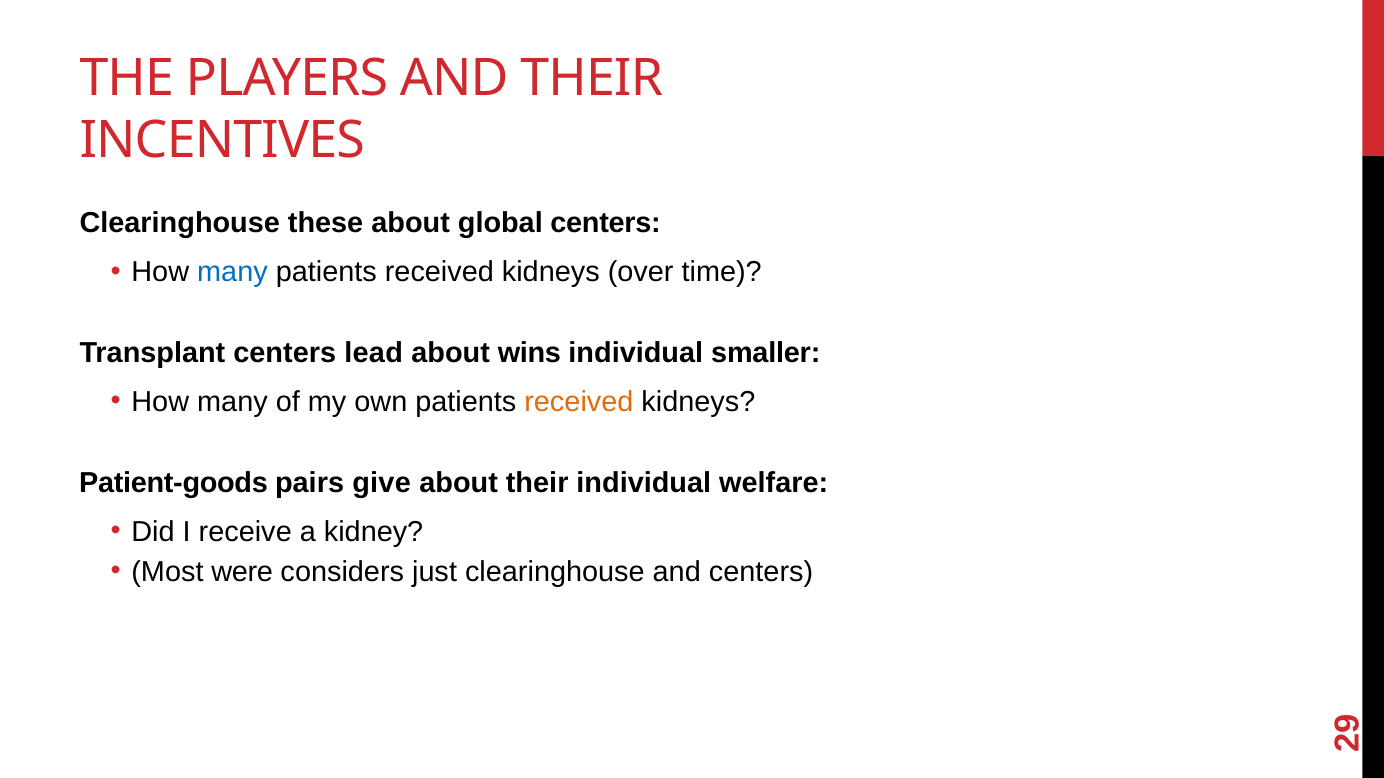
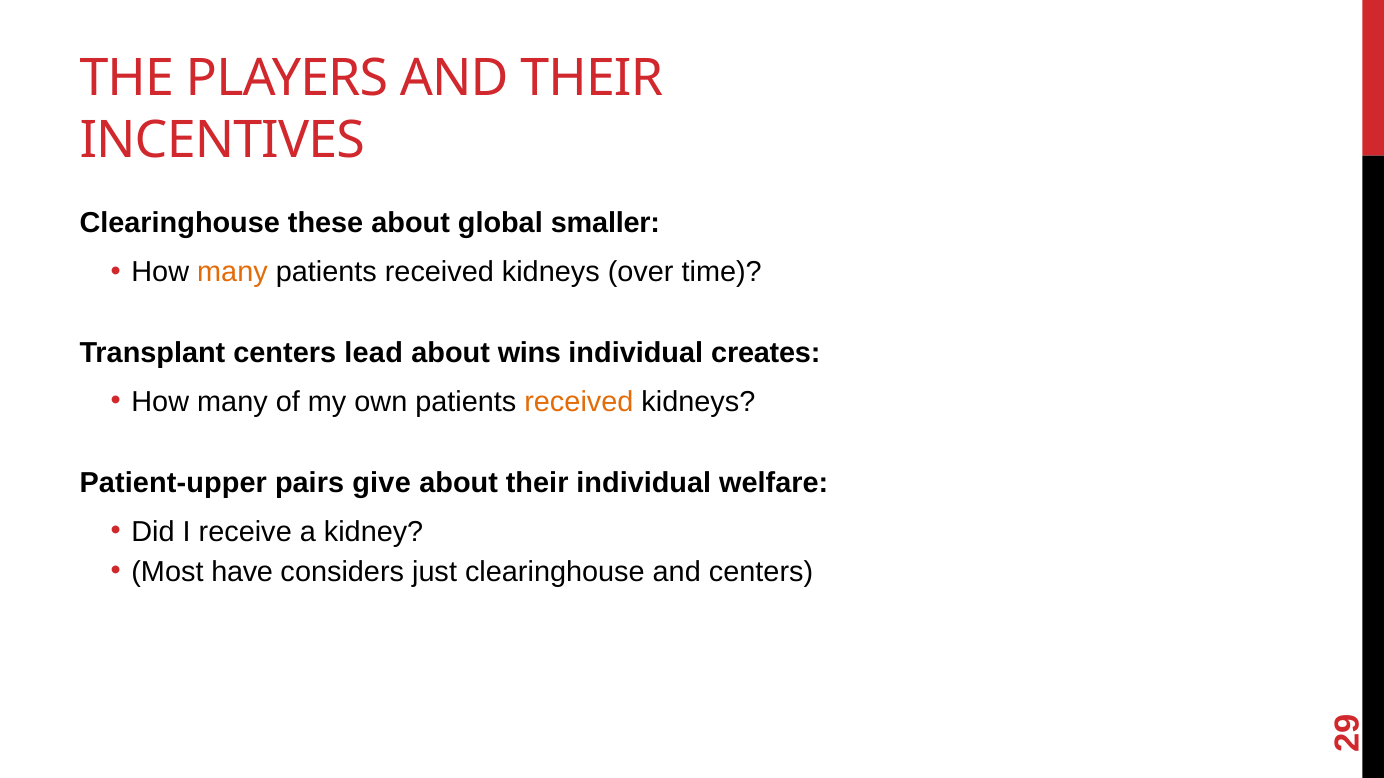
global centers: centers -> smaller (605, 223)
many colour: blue -> orange (232, 272)
smaller: smaller -> creates (766, 353)
Patient-goods: Patient-goods -> Patient-upper (173, 483)
were: were -> have (242, 572)
